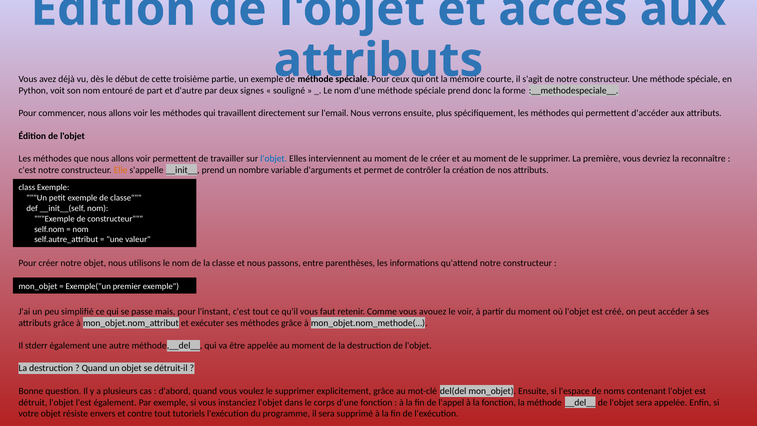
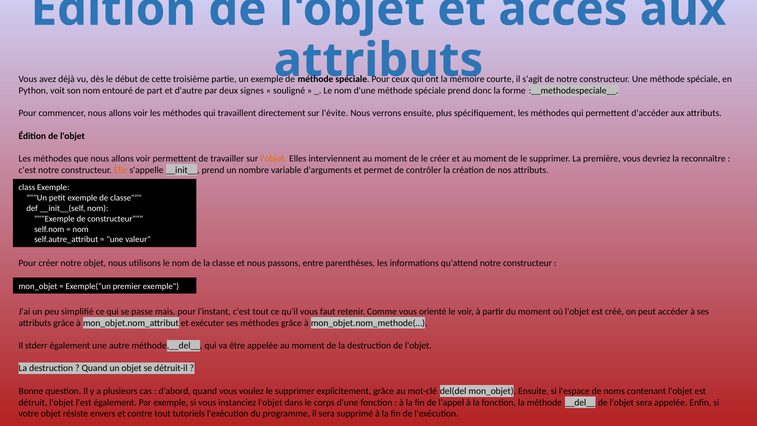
l'email: l'email -> l'évite (335, 113)
l'objet colour: blue -> orange (274, 159)
avouez: avouez -> orienté (433, 311)
